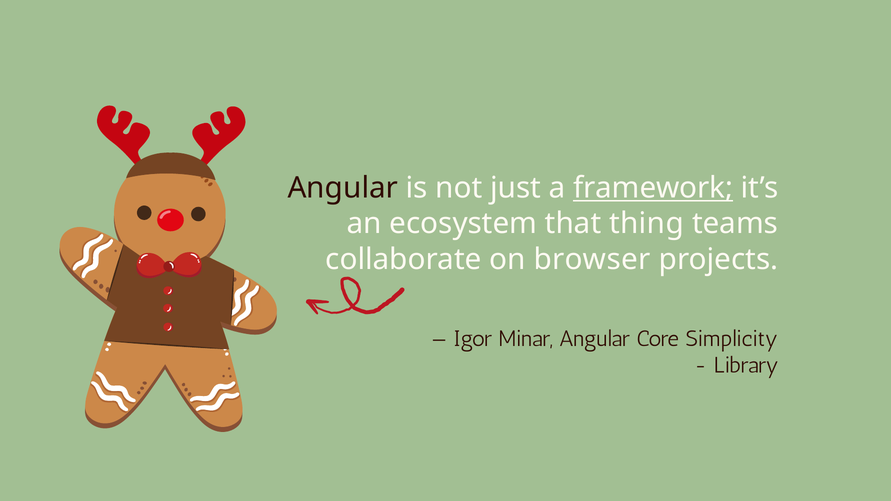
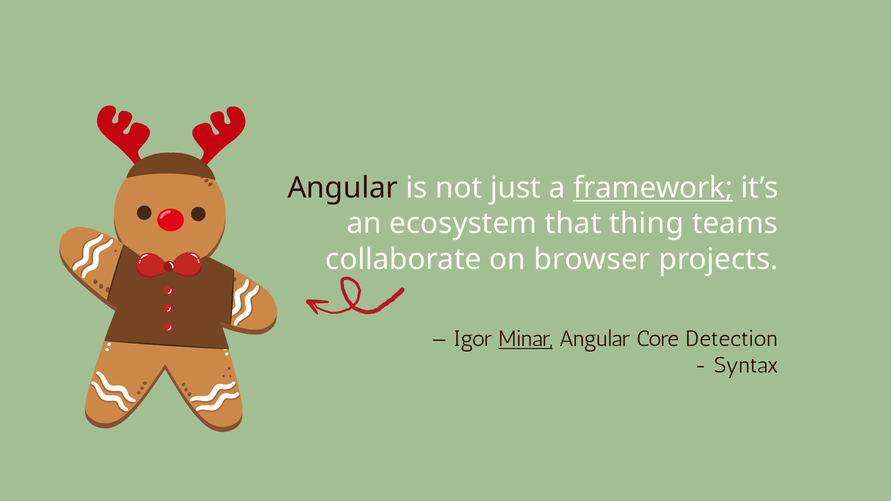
Minar underline: none -> present (526, 339)
Simplicity: Simplicity -> Detection (732, 339)
Library: Library -> Syntax (746, 366)
